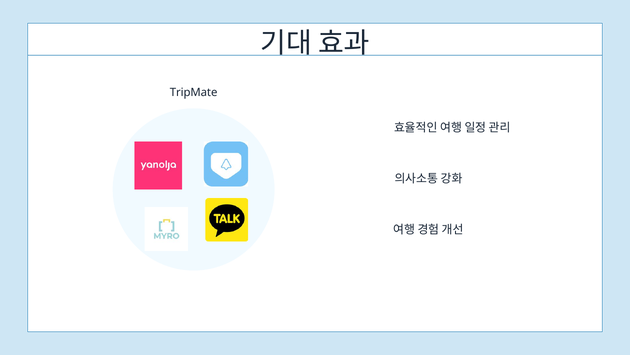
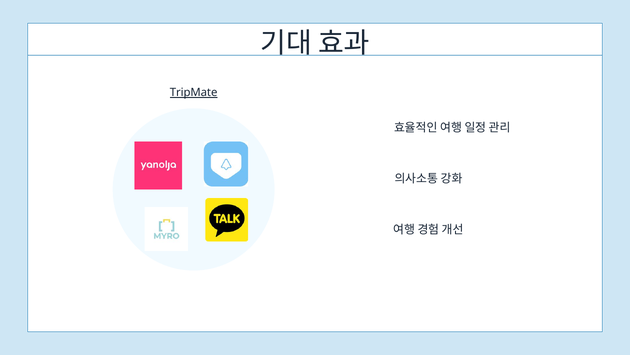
TripMate underline: none -> present (194, 93)
